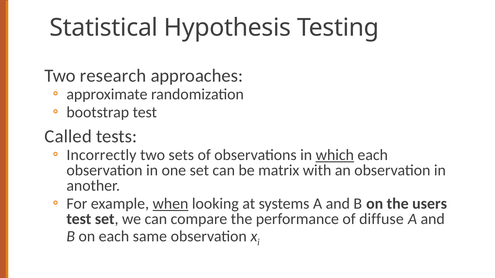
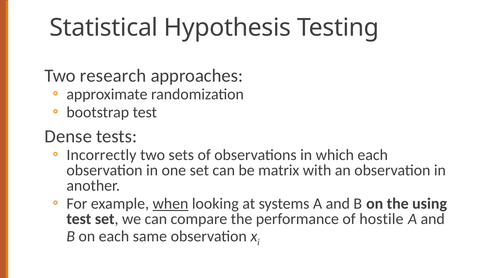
Called: Called -> Dense (68, 137)
which underline: present -> none (335, 155)
users: users -> using (430, 204)
diffuse: diffuse -> hostile (381, 219)
